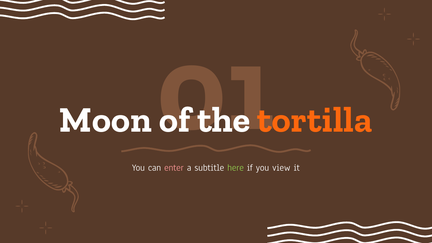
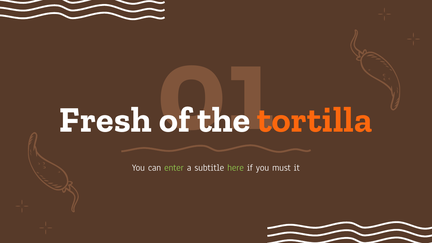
Moon: Moon -> Fresh (106, 120)
enter colour: pink -> light green (174, 168)
view: view -> must (281, 168)
